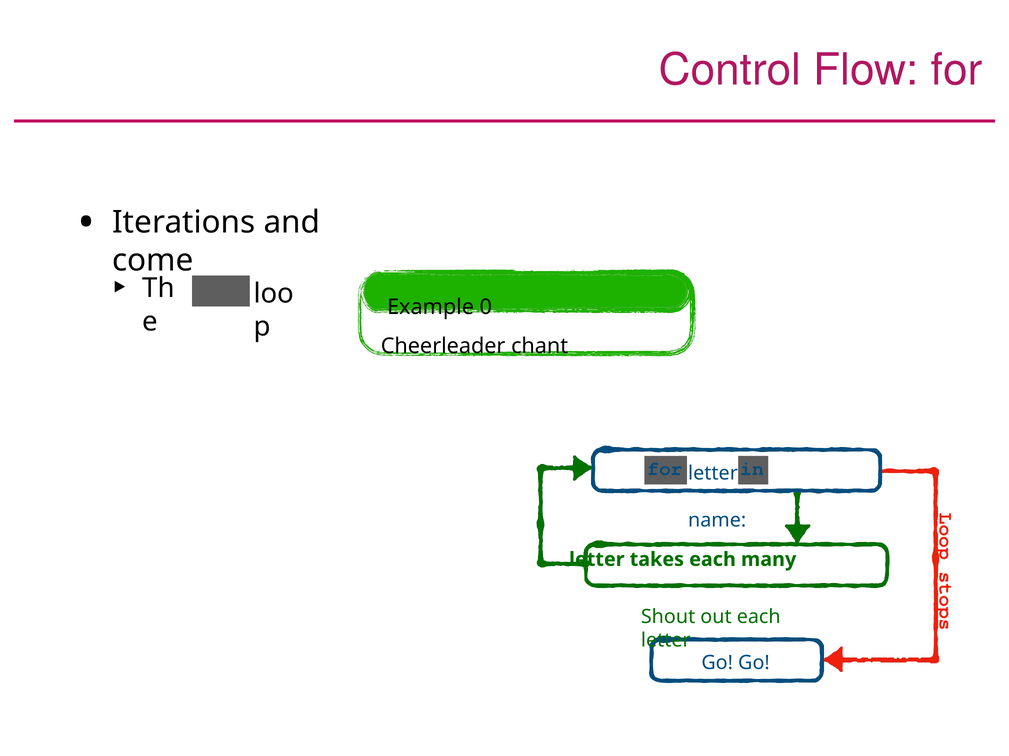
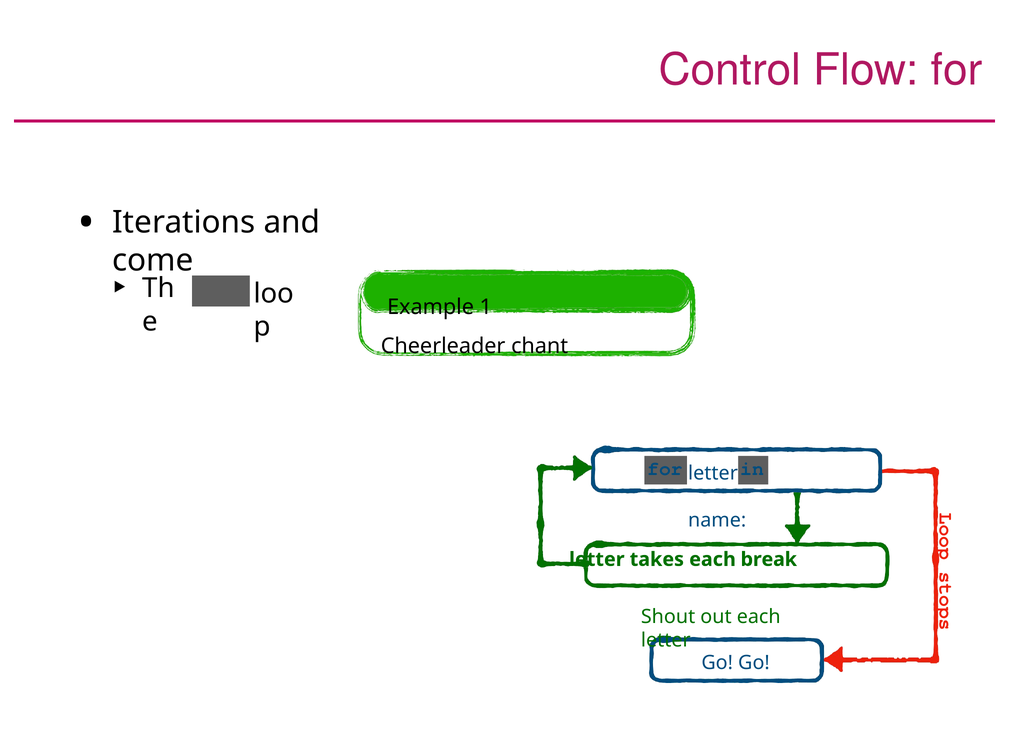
0: 0 -> 1 (486, 307)
many: many -> break (769, 560)
